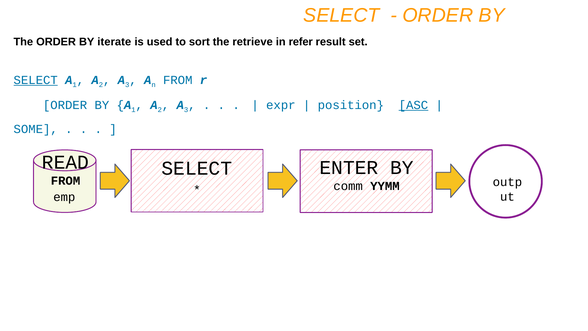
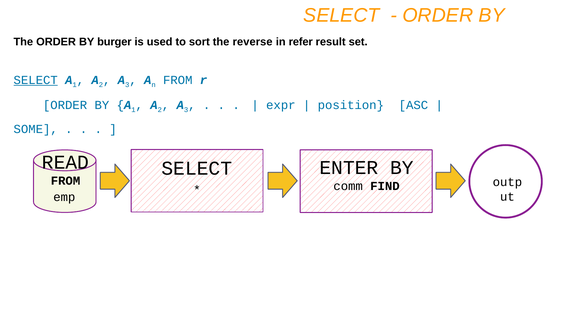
iterate: iterate -> burger (114, 42)
retrieve: retrieve -> reverse (253, 42)
ASC underline: present -> none (413, 105)
YYMM: YYMM -> FIND (385, 186)
